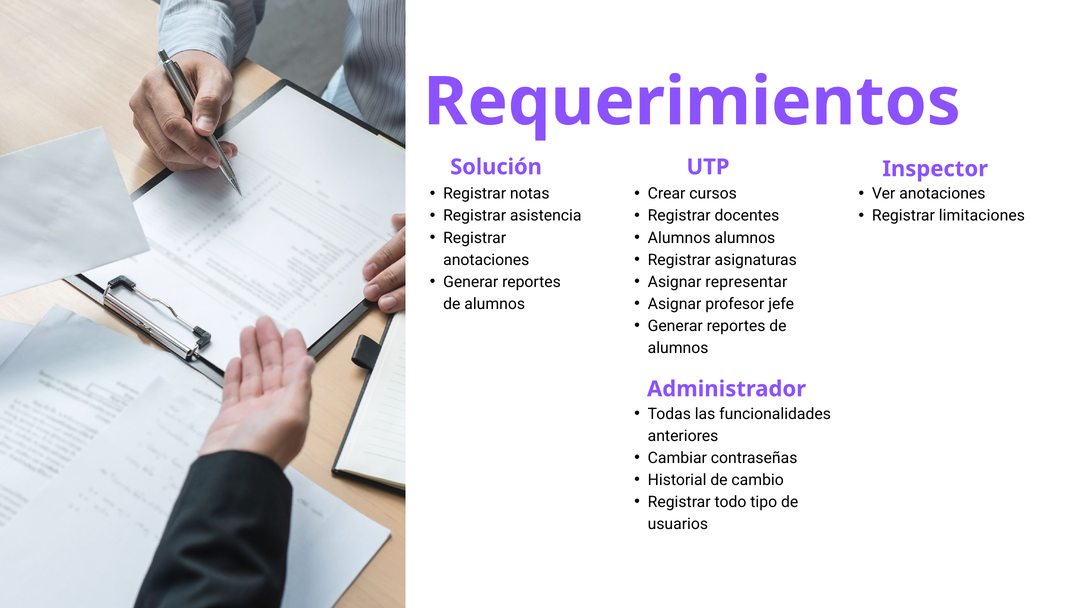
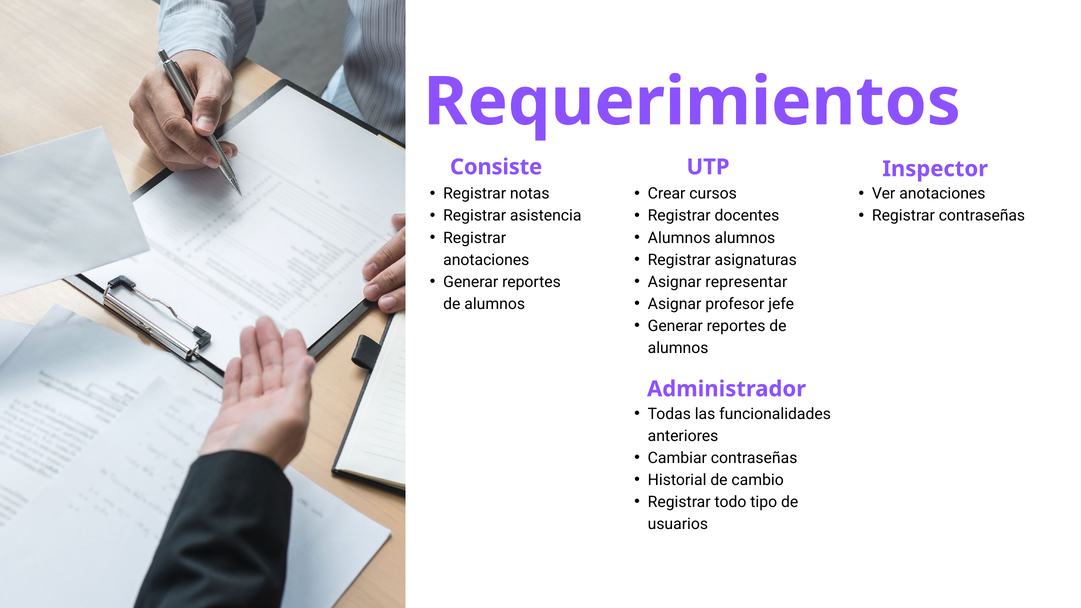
Solución: Solución -> Consiste (496, 167)
Registrar limitaciones: limitaciones -> contraseñas (982, 216)
